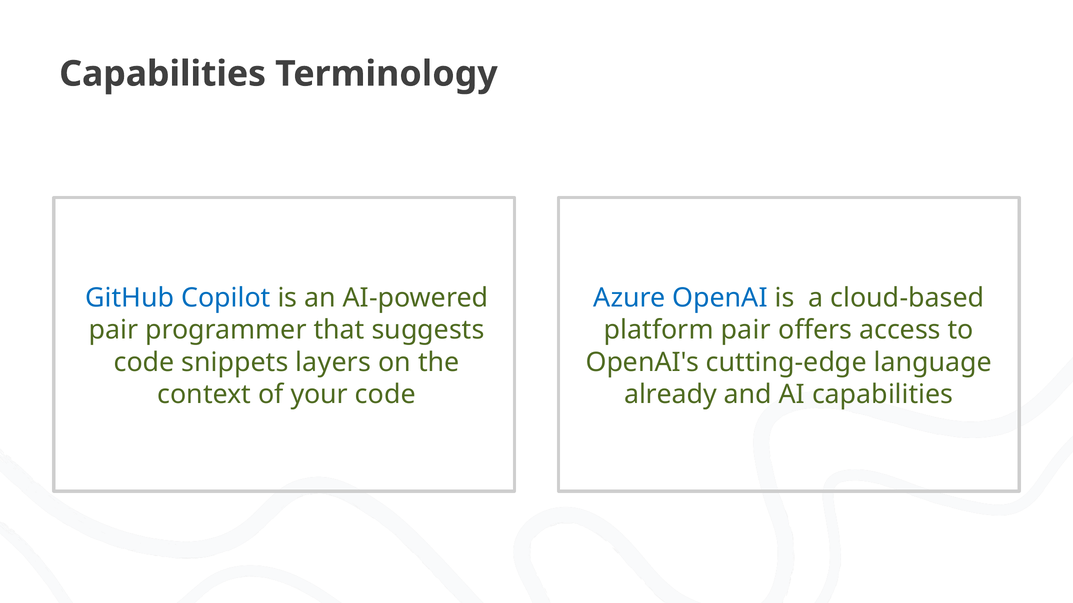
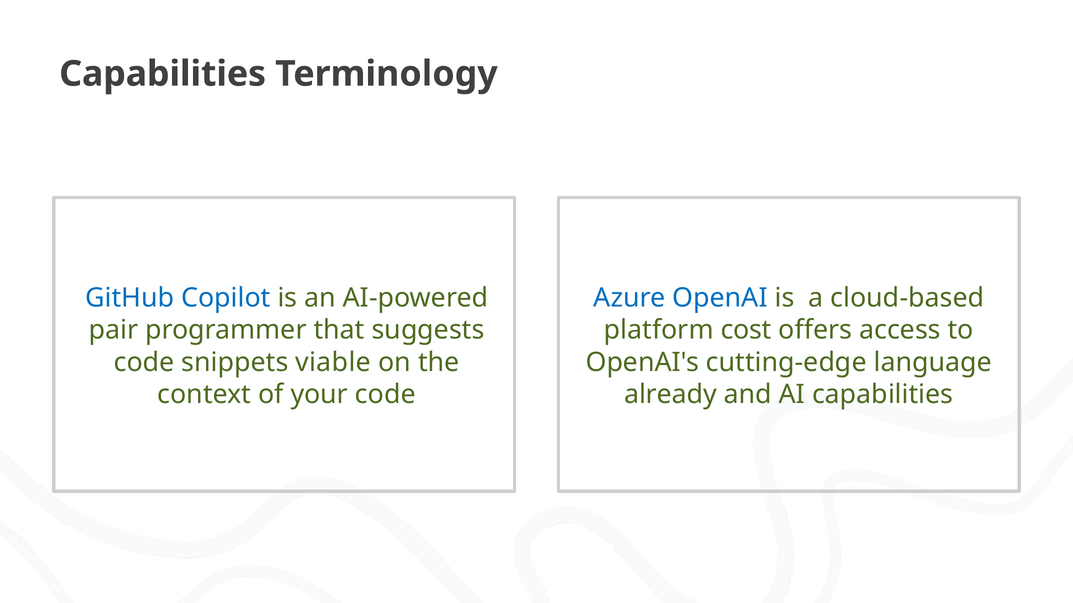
platform pair: pair -> cost (746, 330)
layers: layers -> viable (333, 363)
